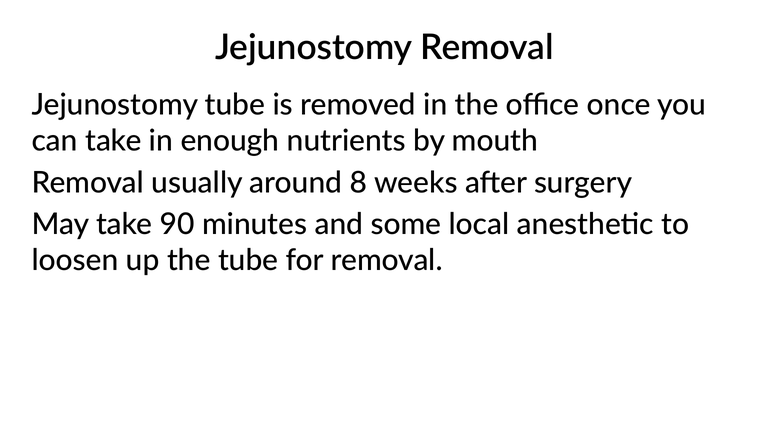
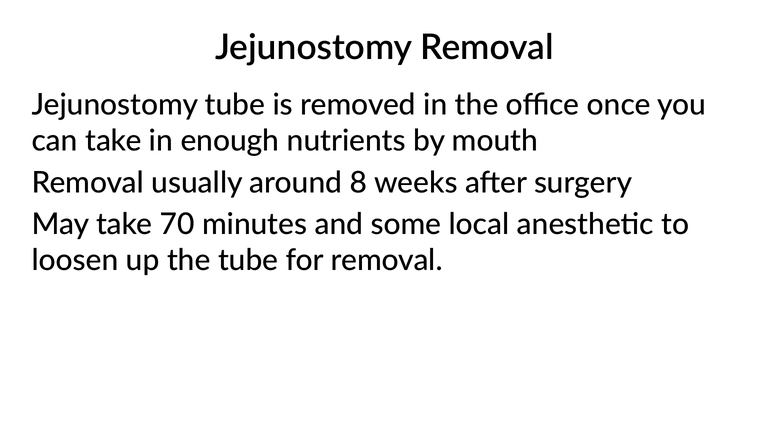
90: 90 -> 70 (177, 225)
